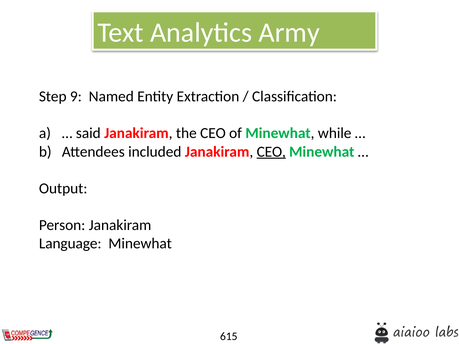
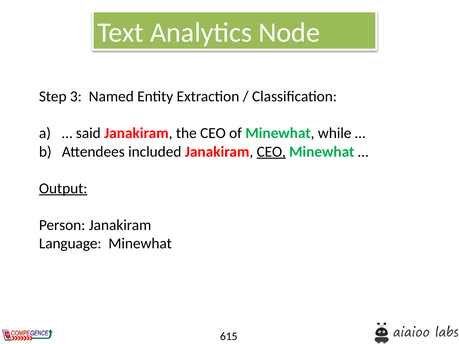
Army: Army -> Node (289, 33)
9: 9 -> 3 (76, 97)
Output underline: none -> present (63, 188)
